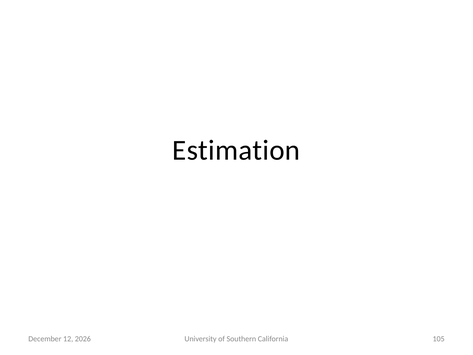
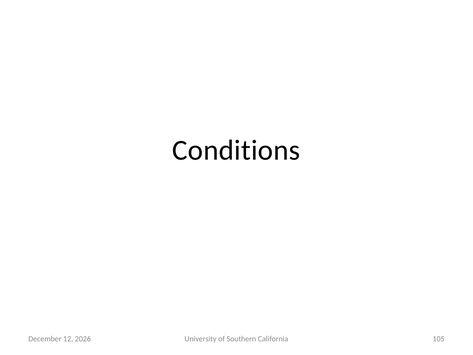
Estimation: Estimation -> Conditions (236, 150)
